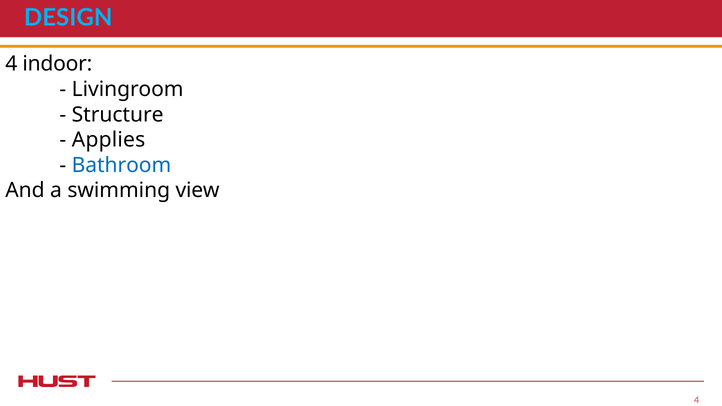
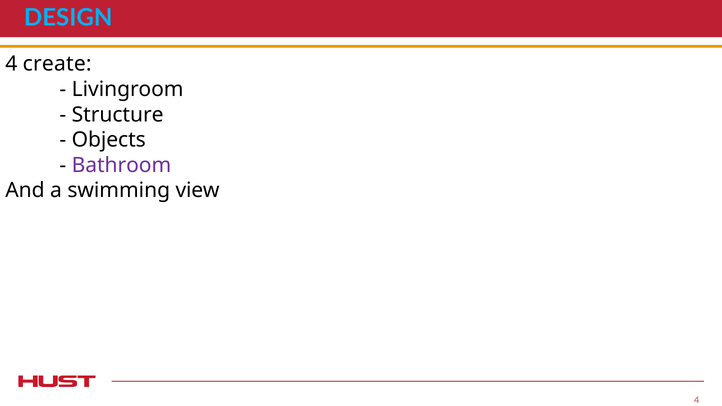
indoor: indoor -> create (57, 64)
Applies: Applies -> Objects (109, 140)
Bathroom colour: blue -> purple (121, 165)
